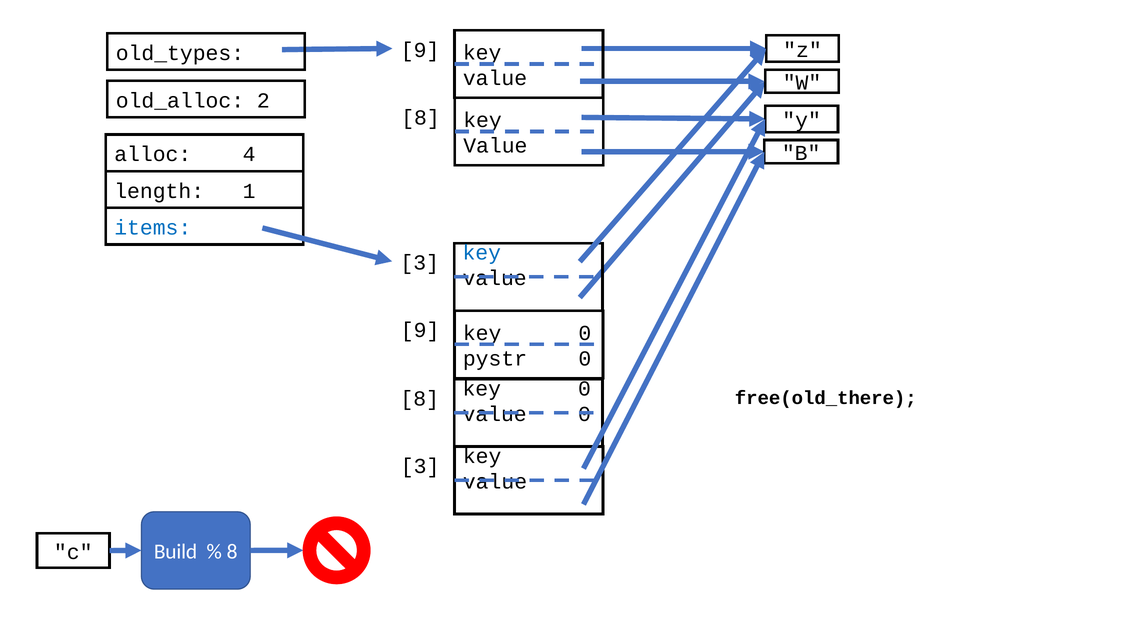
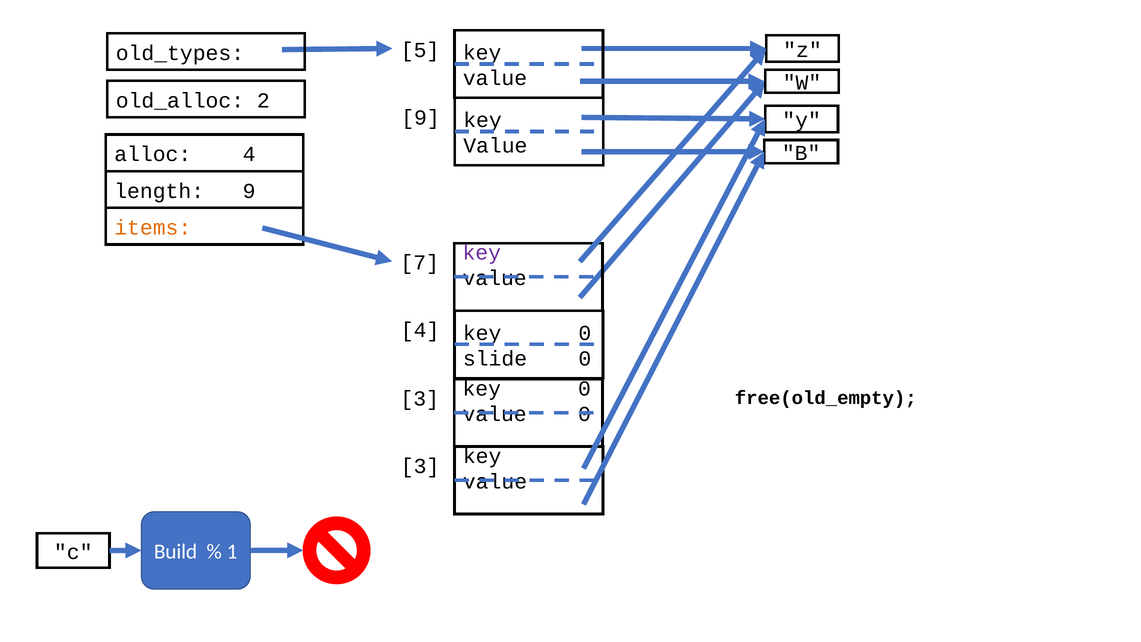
9: 9 -> 5 (420, 50)
8: 8 -> 9 (421, 117)
length 1: 1 -> 9 (249, 191)
items colour: blue -> orange (153, 228)
key colour: blue -> purple (482, 253)
3: 3 -> 7 (420, 263)
9: 9 -> 4 (420, 330)
pystr: pystr -> slide (495, 359)
8: 8 -> 3 (420, 399)
free(old_there: free(old_there -> free(old_empty (826, 398)
8: 8 -> 1 (232, 552)
